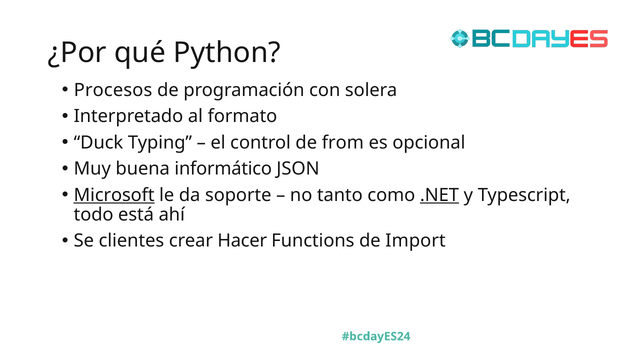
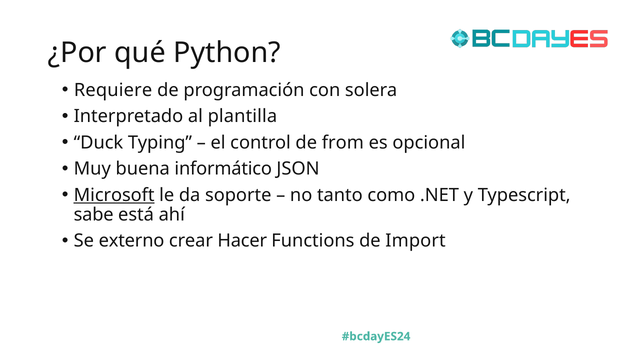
Procesos: Procesos -> Requiere (113, 90)
formato: formato -> plantilla (242, 116)
.NET underline: present -> none (439, 195)
todo: todo -> sabe (94, 215)
clientes: clientes -> externo (132, 241)
